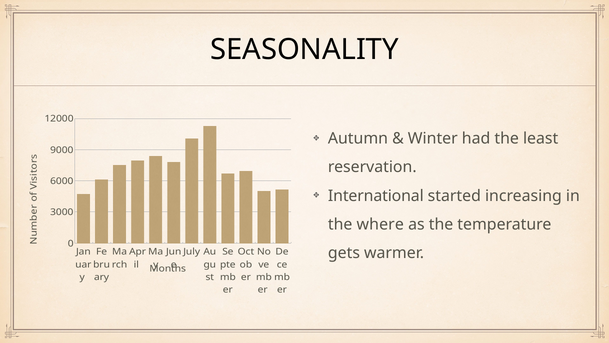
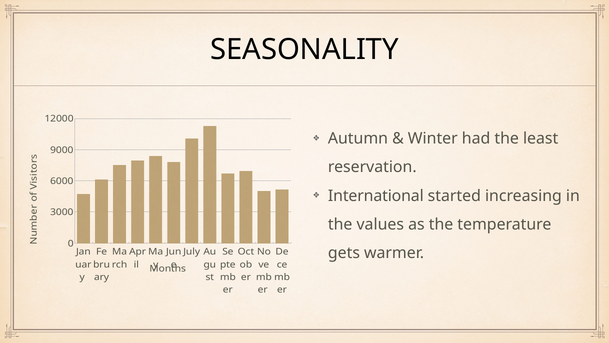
where: where -> values (380, 224)
